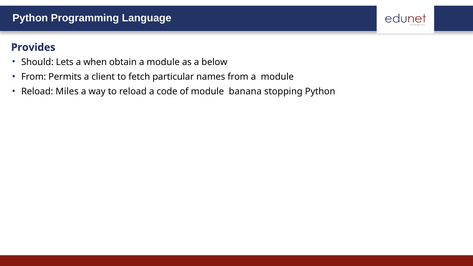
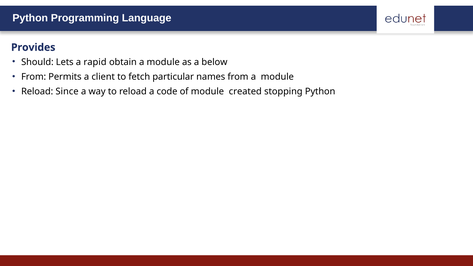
when: when -> rapid (95, 62)
Miles: Miles -> Since (67, 92)
banana: banana -> created (245, 92)
